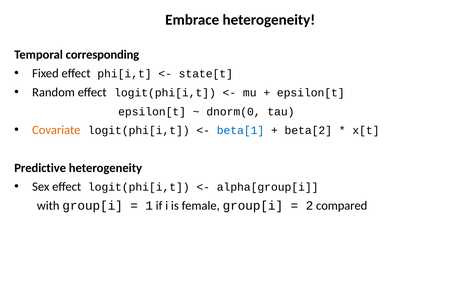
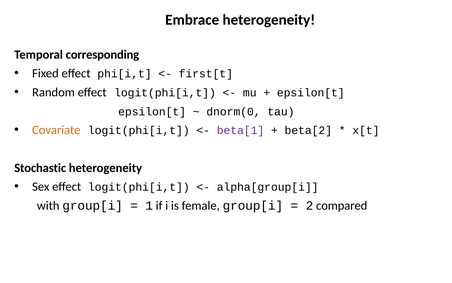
state[t: state[t -> first[t (206, 74)
beta[1 colour: blue -> purple (241, 130)
Predictive: Predictive -> Stochastic (40, 168)
